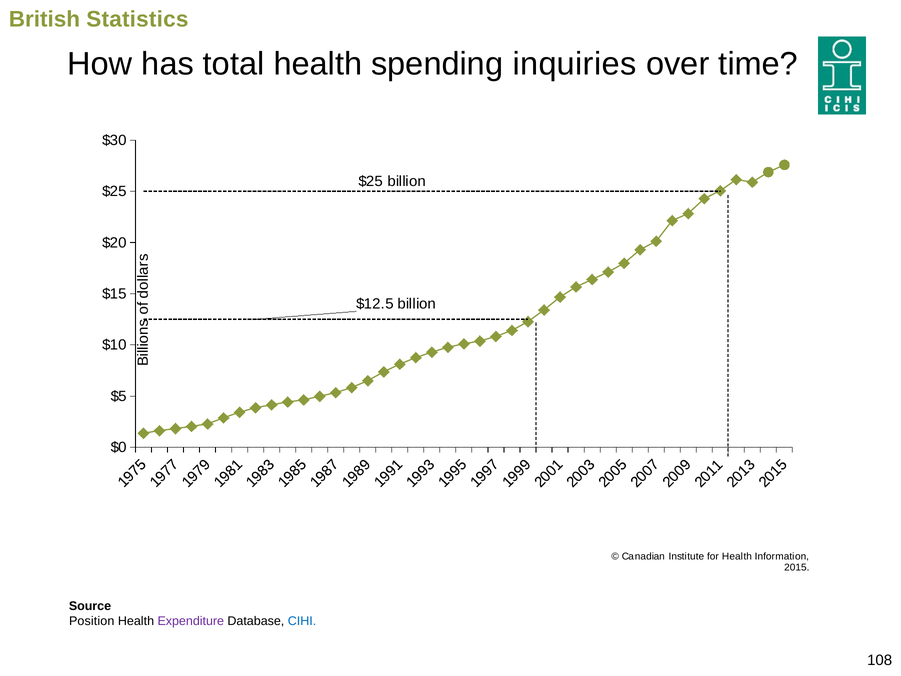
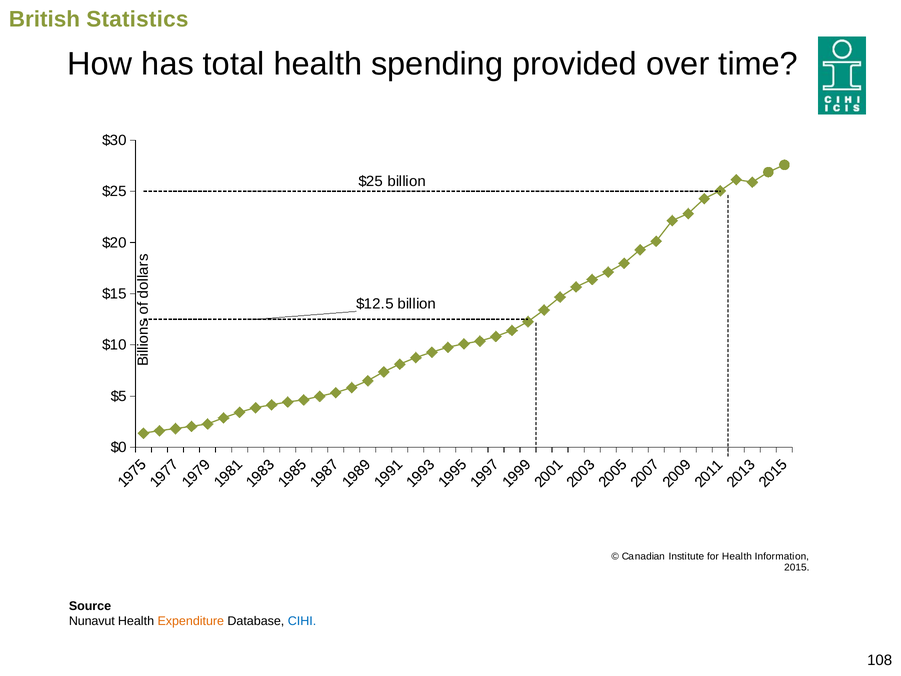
inquiries: inquiries -> provided (575, 64)
Position: Position -> Nunavut (92, 621)
Expenditure colour: purple -> orange (191, 621)
